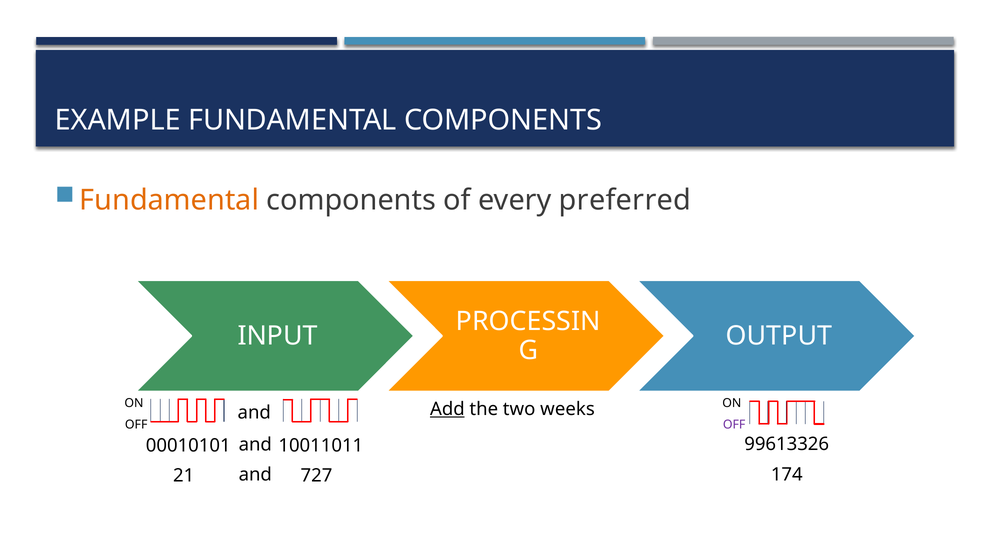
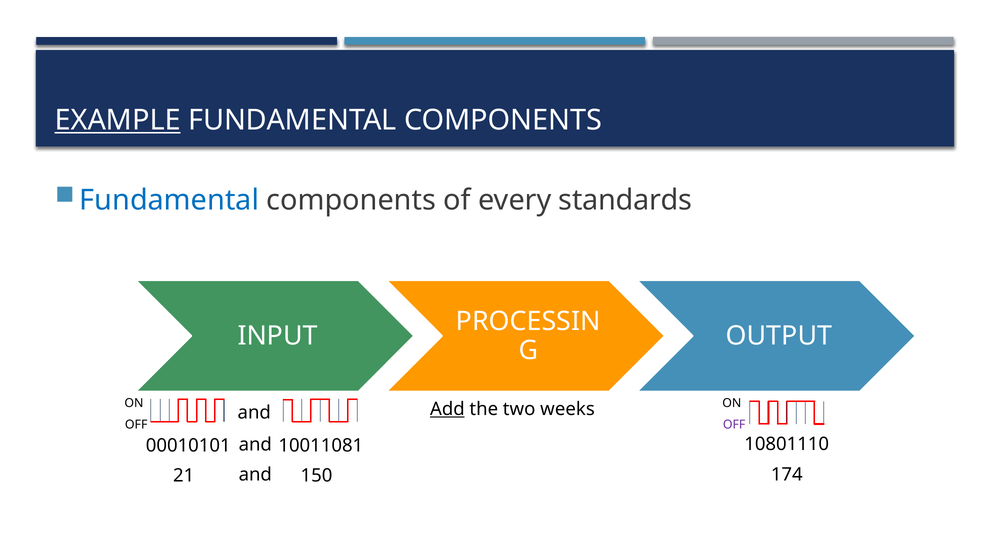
EXAMPLE underline: none -> present (118, 120)
Fundamental colour: orange -> blue (169, 200)
preferred: preferred -> standards (625, 200)
99613326: 99613326 -> 10801110 (787, 444)
10011011: 10011011 -> 10011081 (321, 445)
727: 727 -> 150 (316, 475)
